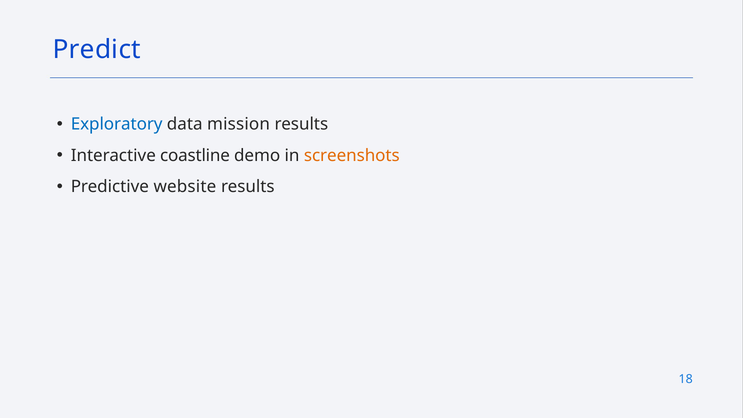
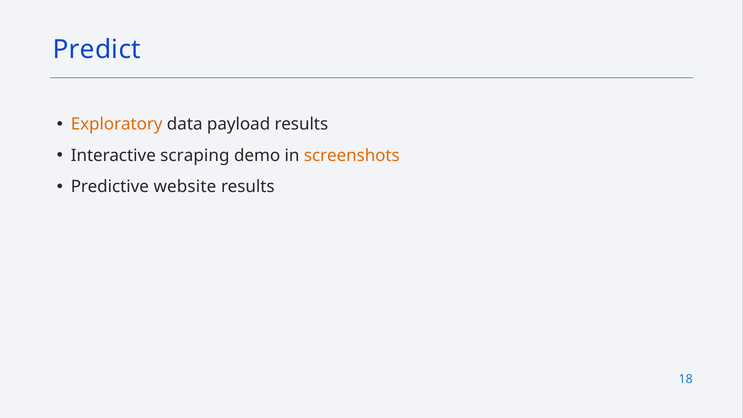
Exploratory colour: blue -> orange (117, 124)
mission: mission -> payload (239, 124)
coastline: coastline -> scraping (195, 156)
